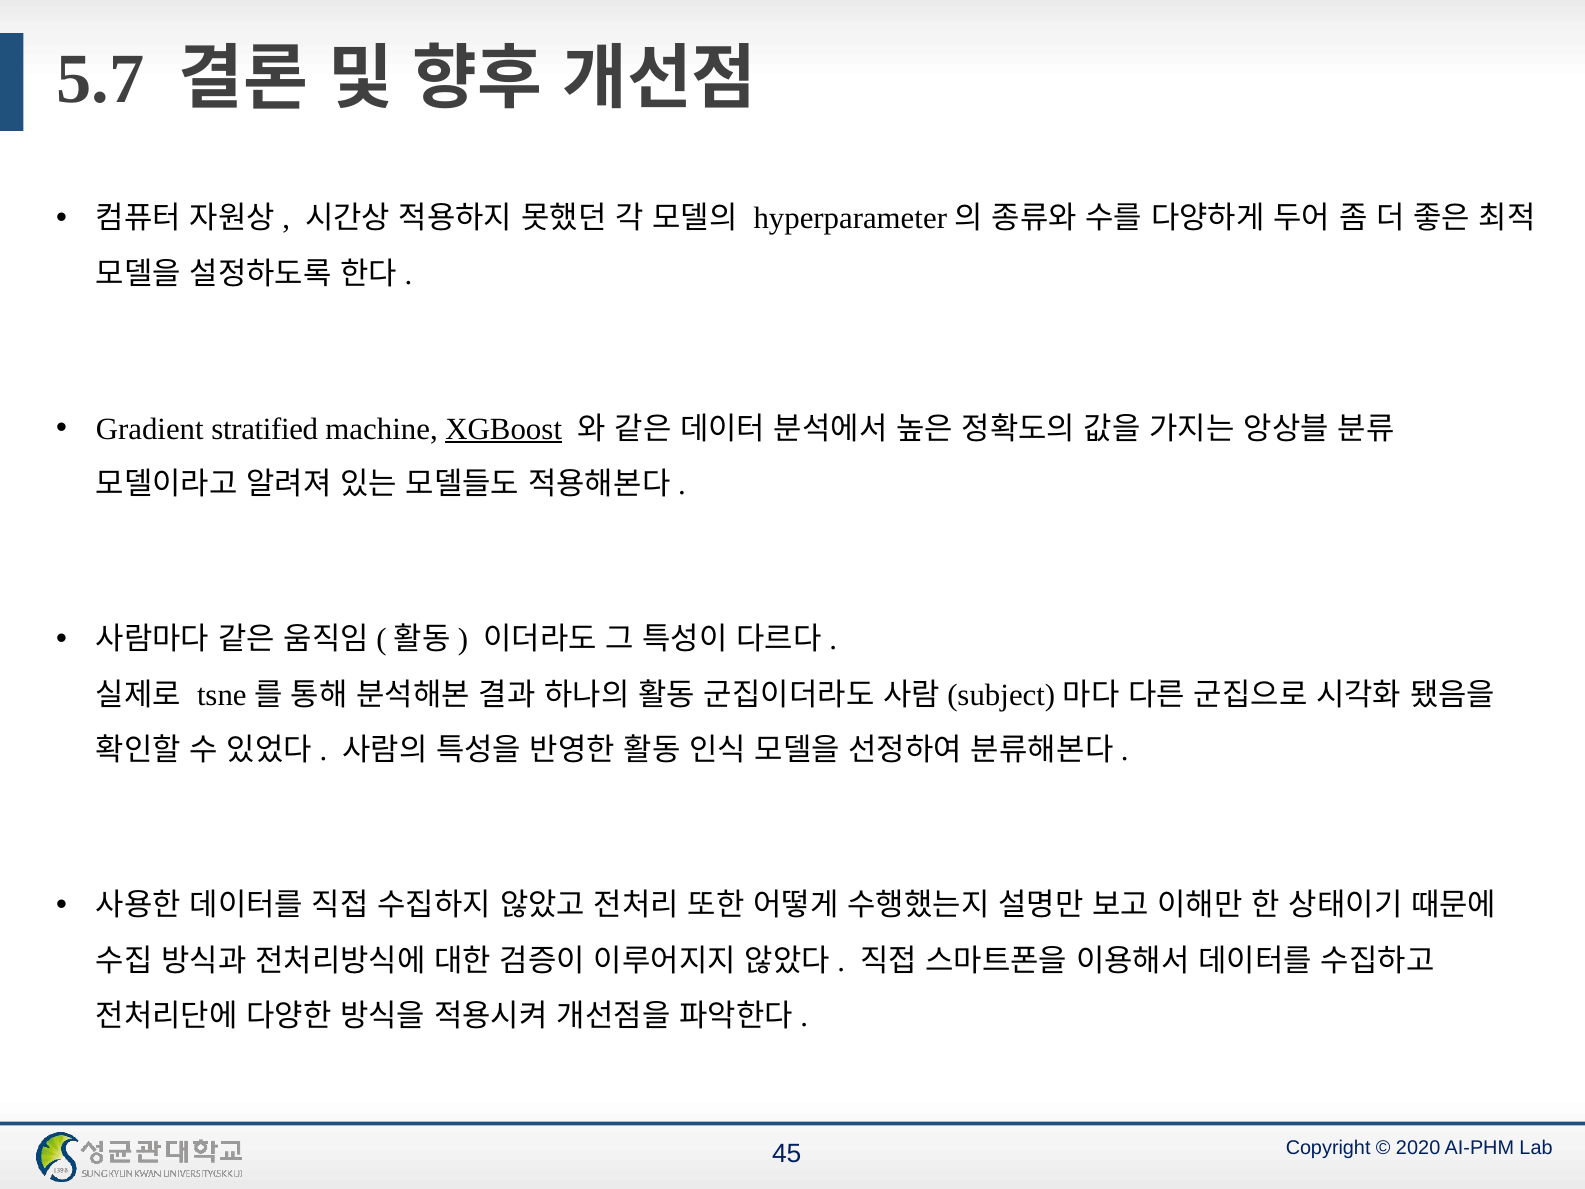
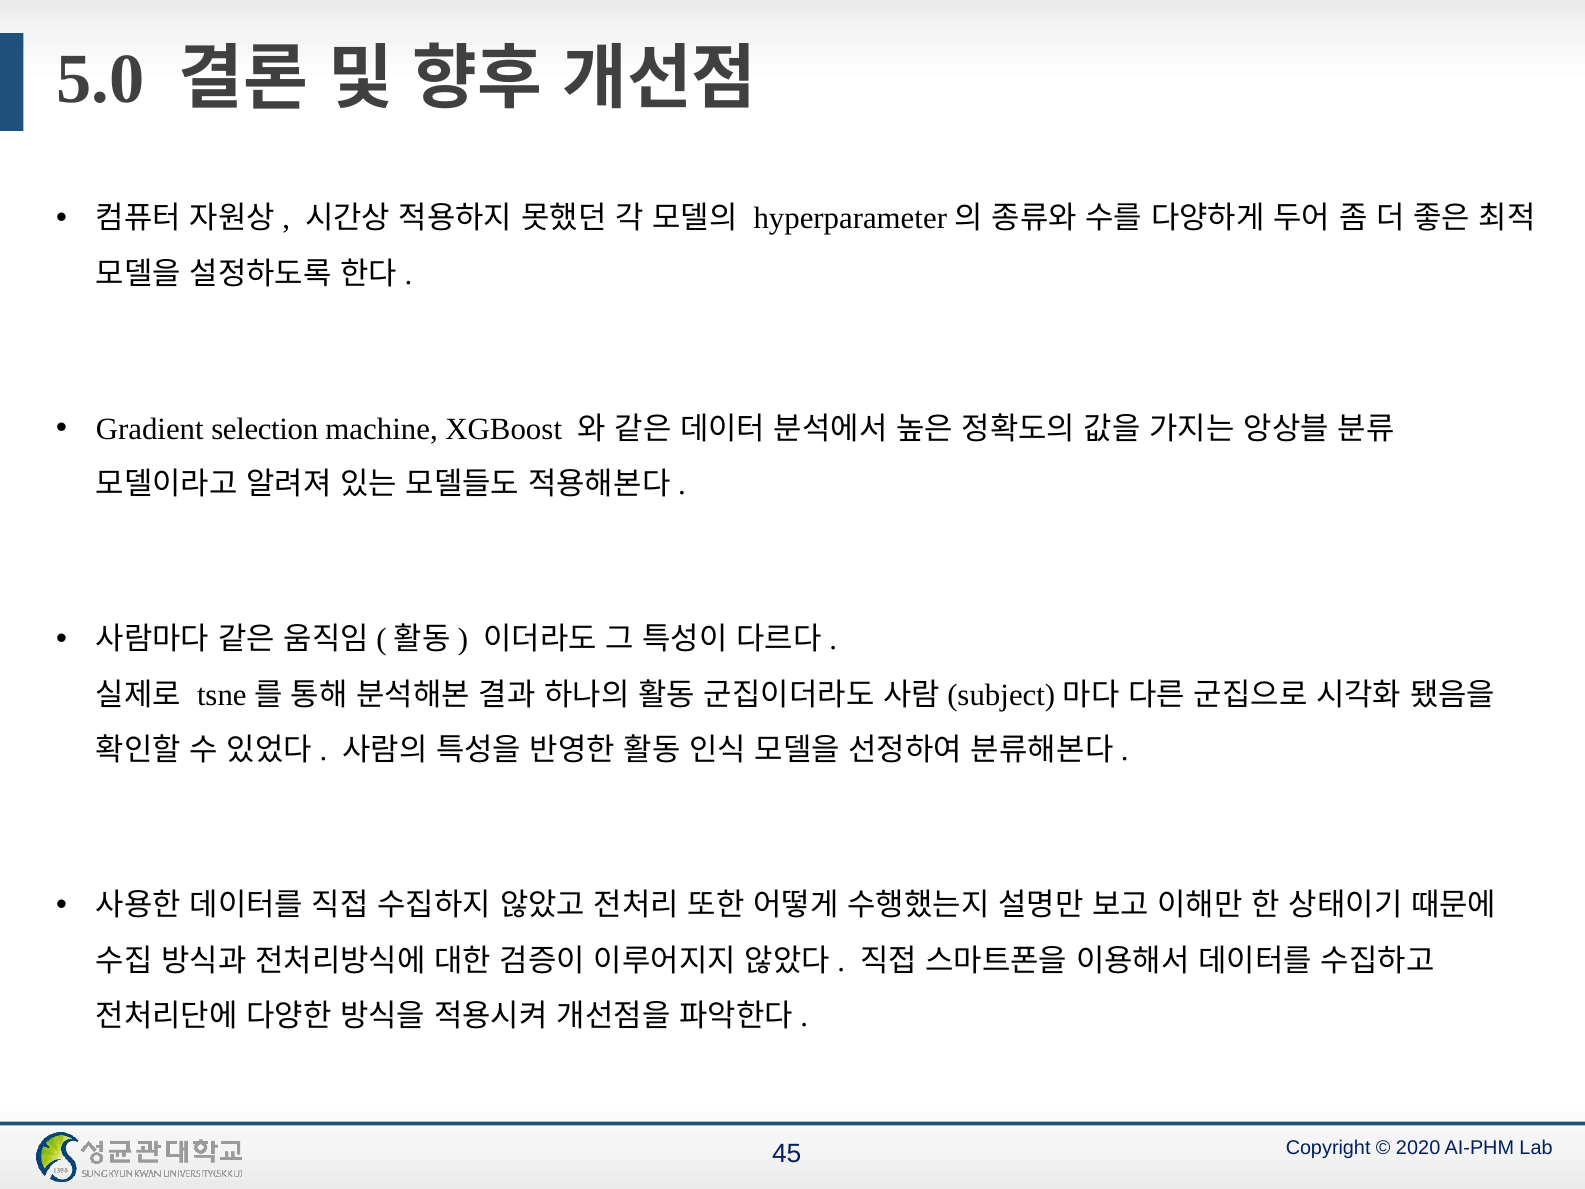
5.7: 5.7 -> 5.0 (100, 80)
stratified: stratified -> selection (265, 429)
XGBoost underline: present -> none (504, 429)
